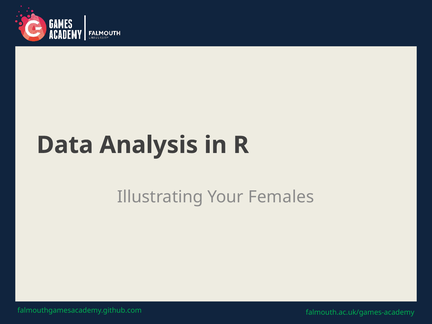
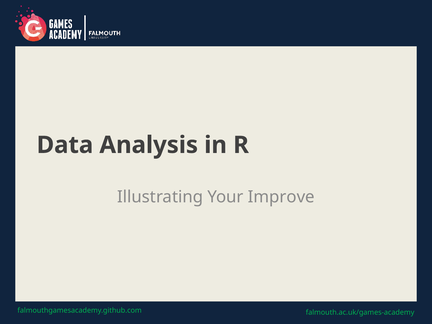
Females: Females -> Improve (281, 197)
